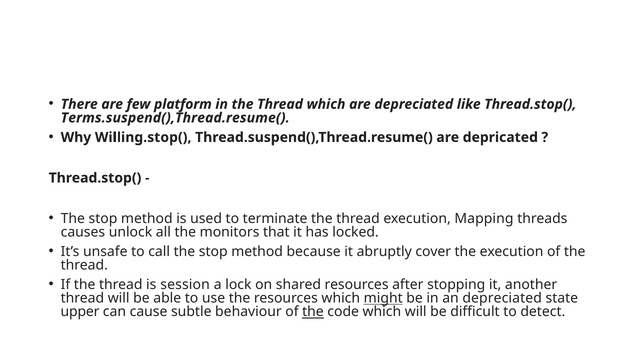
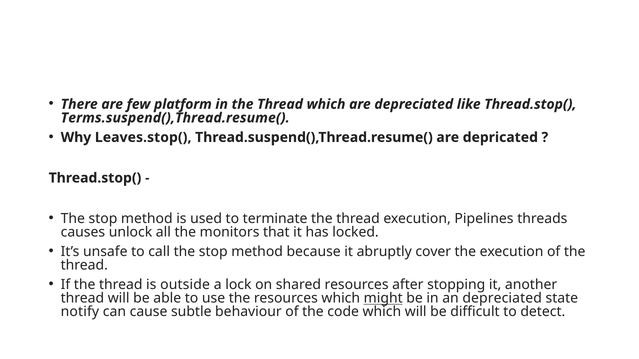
Willing.stop(: Willing.stop( -> Leaves.stop( (143, 137)
Mapping: Mapping -> Pipelines (484, 219)
session: session -> outside (185, 285)
upper: upper -> notify (80, 312)
the underline: present -> none (313, 312)
